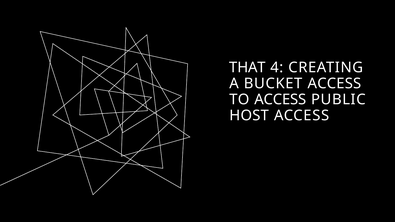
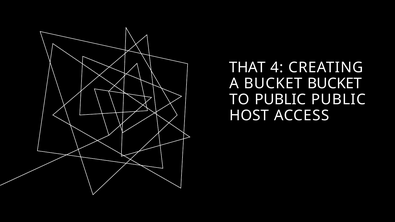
BUCKET ACCESS: ACCESS -> BUCKET (335, 84)
TO ACCESS: ACCESS -> PUBLIC (280, 100)
